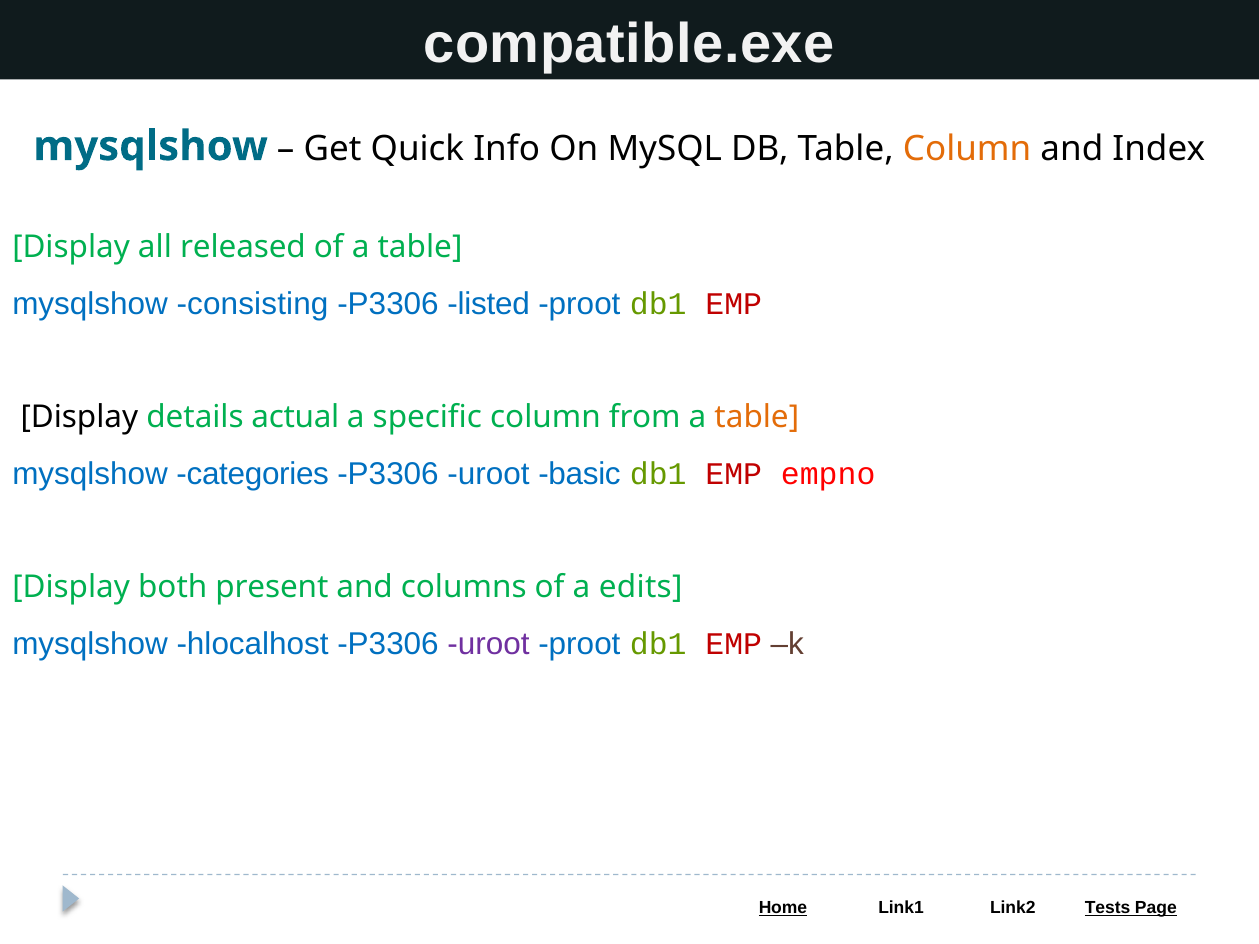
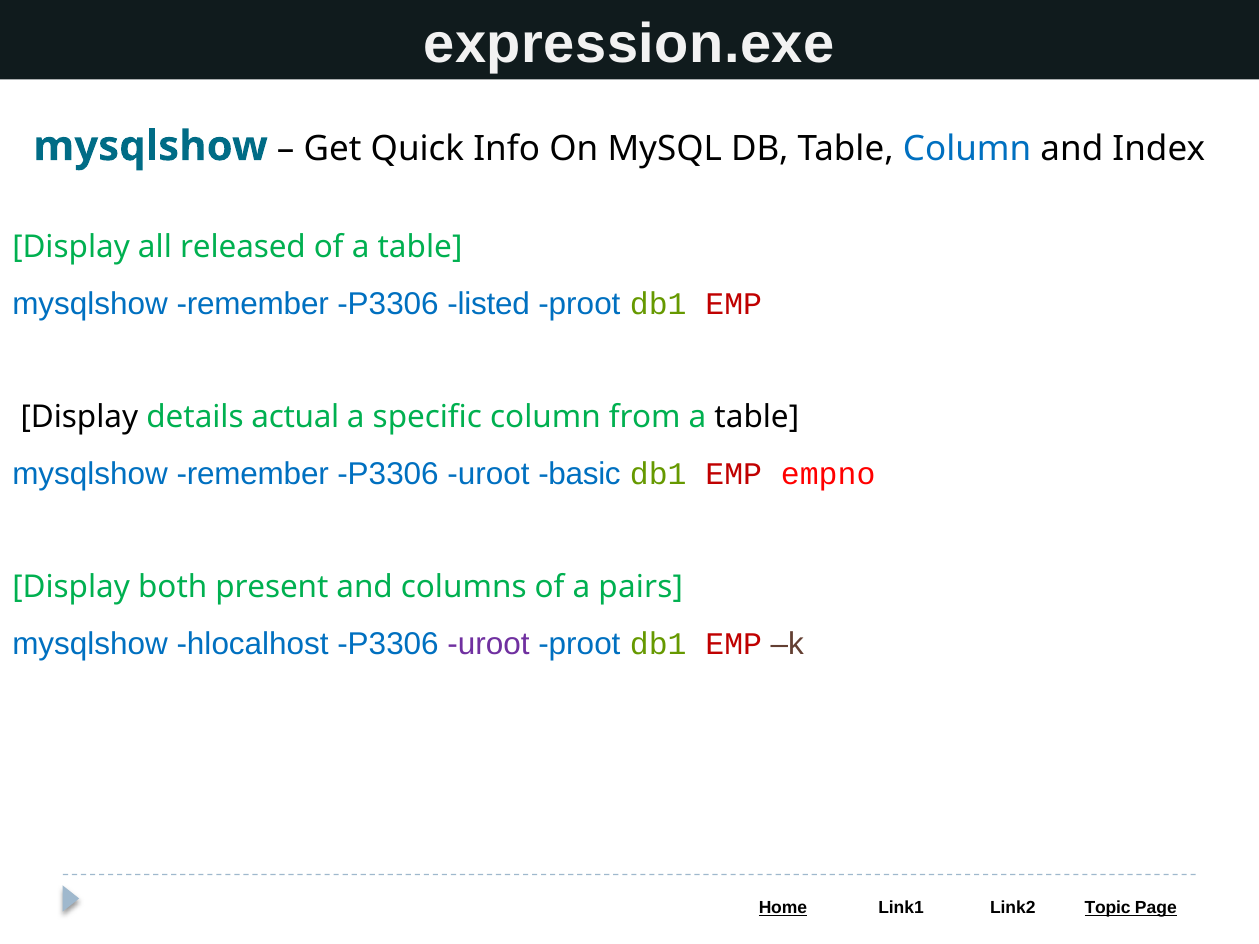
compatible.exe: compatible.exe -> expression.exe (629, 44)
Column colour: orange -> blue (967, 149)
consisting: consisting -> remember (253, 304)
table colour: orange -> black (757, 417)
categories: categories -> remember (253, 474)
edits: edits -> pairs (641, 587)
Tests: Tests -> Topic (1108, 908)
